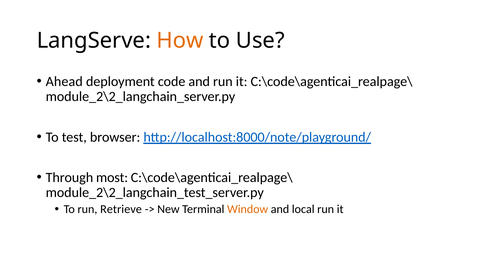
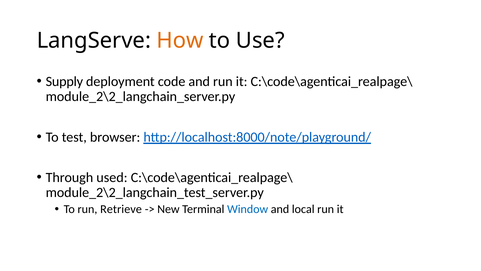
Ahead: Ahead -> Supply (64, 81)
most: most -> used (112, 177)
Window colour: orange -> blue (248, 209)
